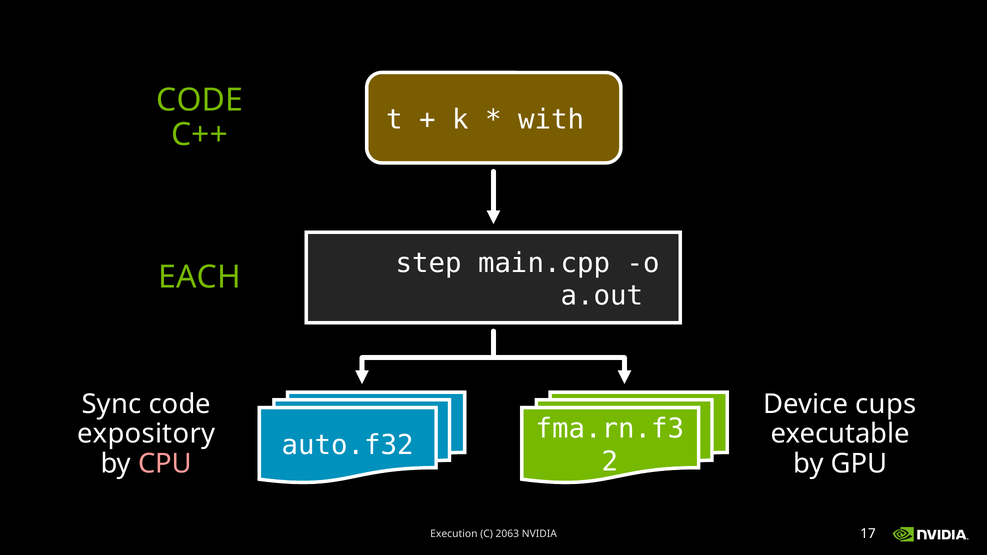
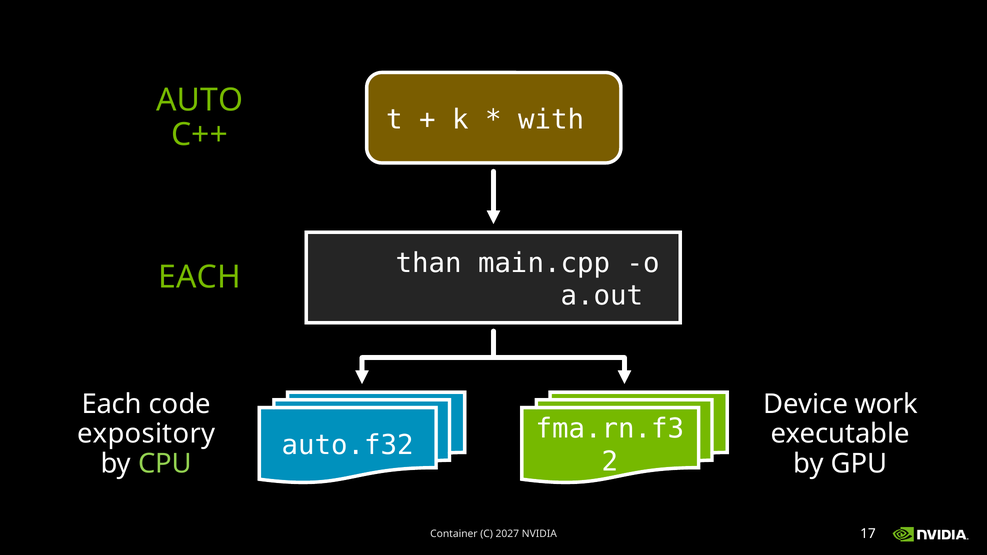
CODE: CODE -> AUTO (200, 100)
step: step -> than (429, 263)
Sync: Sync -> Each (112, 404)
cups: cups -> work (886, 404)
CPU colour: pink -> light green (165, 464)
Execution: Execution -> Container (454, 534)
2063: 2063 -> 2027 (507, 534)
